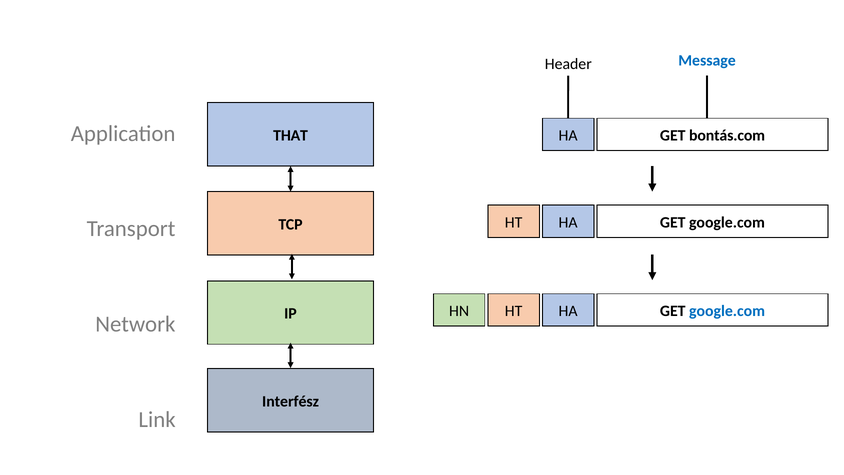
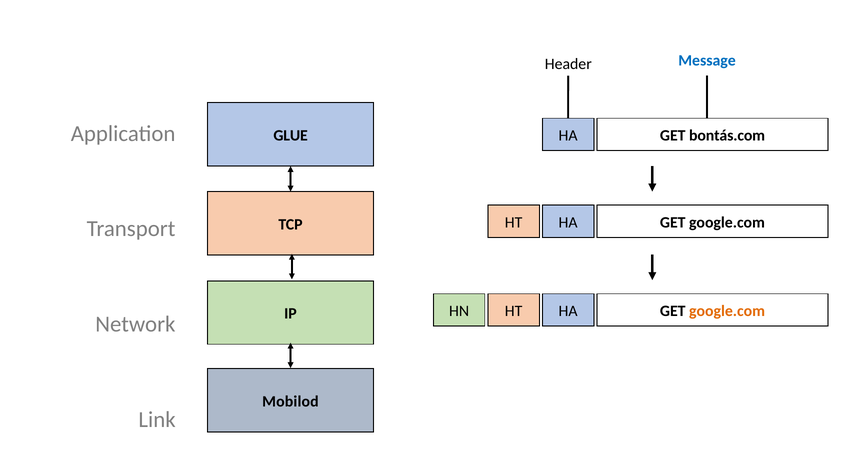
THAT: THAT -> GLUE (291, 135)
google.com colour: blue -> orange (727, 311)
Interfész: Interfész -> Mobilod (290, 401)
